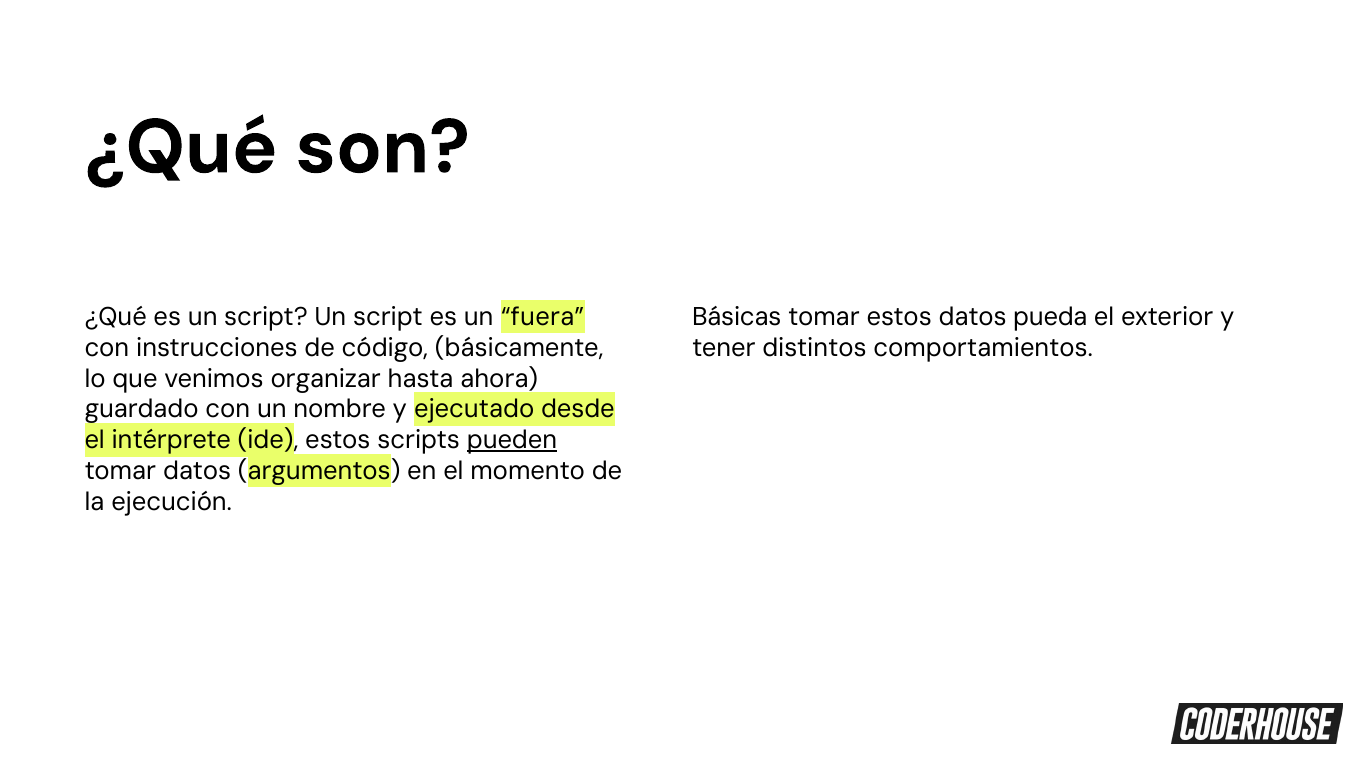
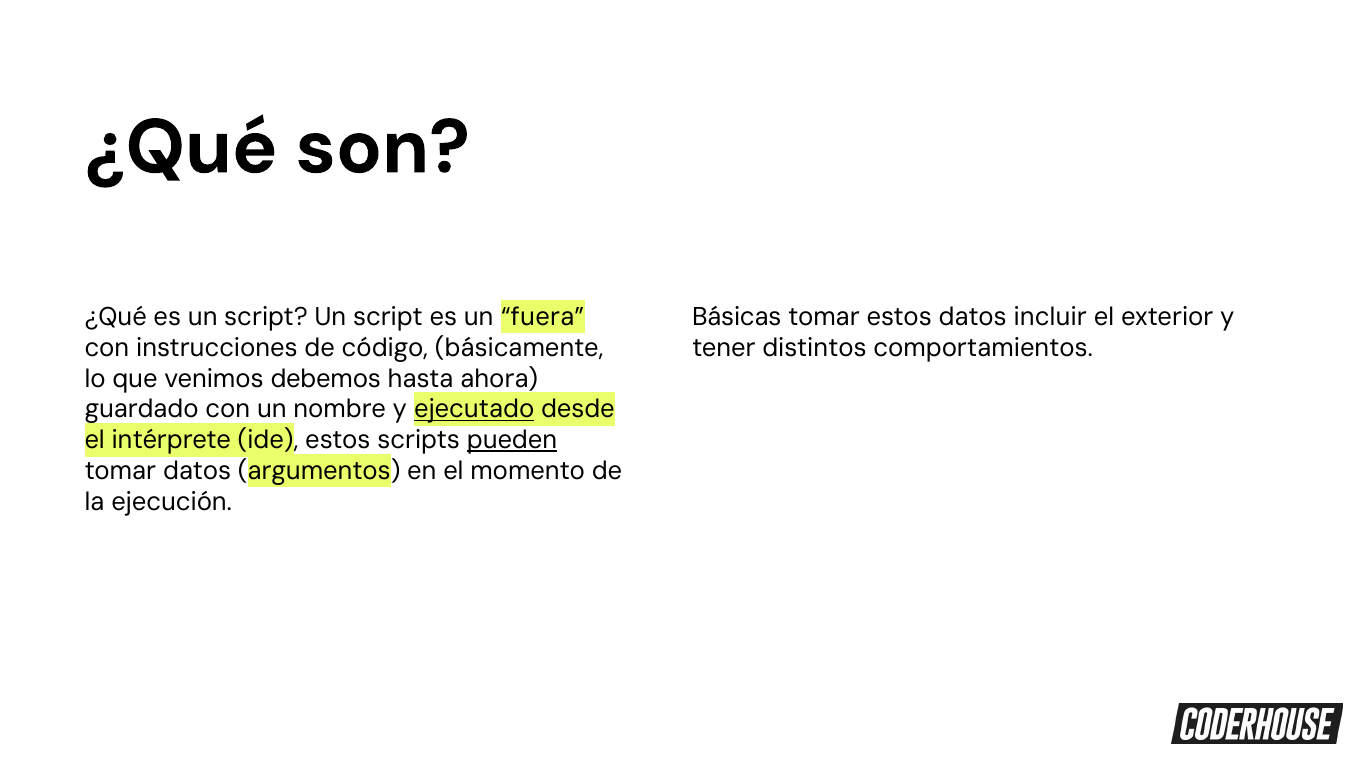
pueda: pueda -> incluir (1050, 317)
organizar: organizar -> debemos (326, 378)
ejecutado underline: none -> present (474, 409)
